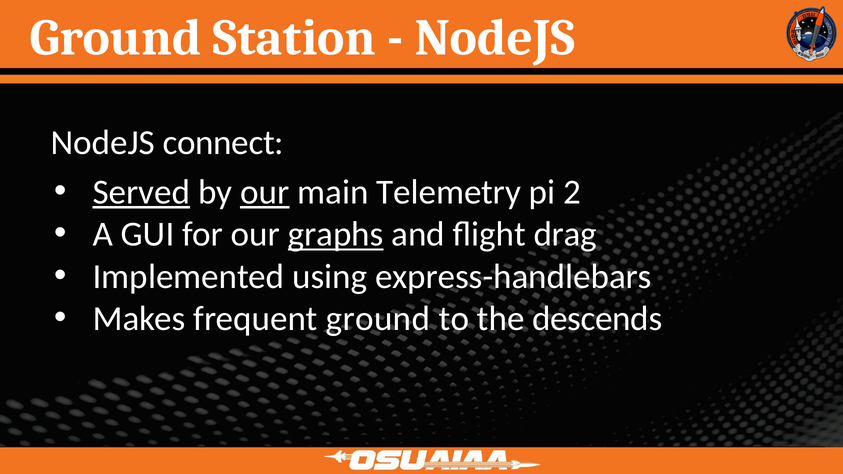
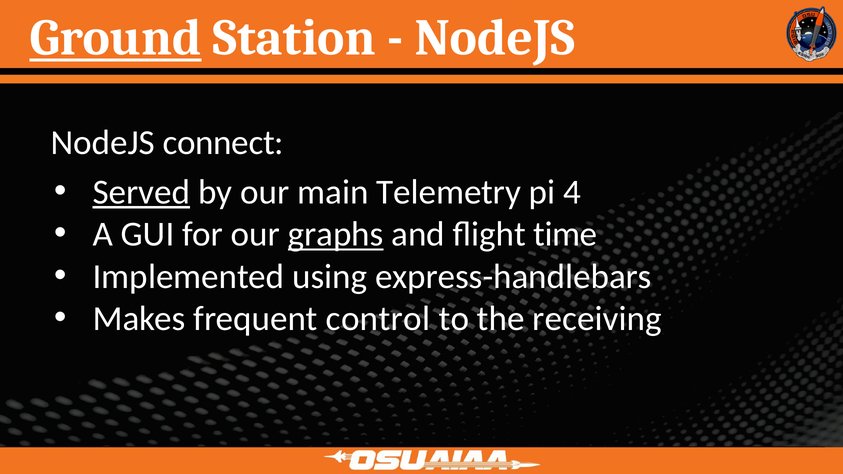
Ground underline: none -> present (116, 38)
our underline: present -> none (265, 192)
2: 2 -> 4 (572, 192)
drag: drag -> time (565, 234)
frequent ground: ground -> control (378, 319)
descends: descends -> receiving (597, 319)
